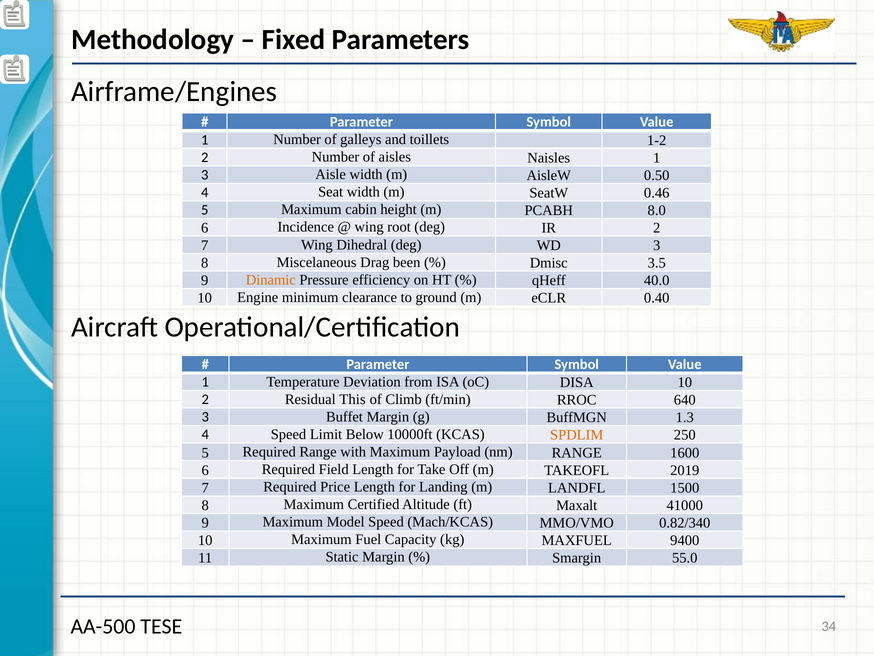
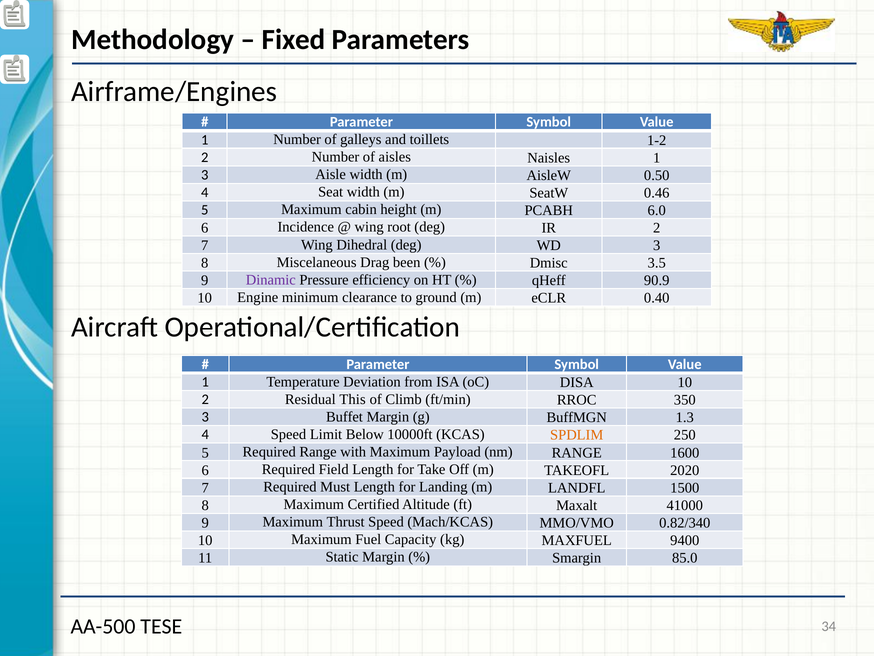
8.0: 8.0 -> 6.0 (657, 210)
Dinamic colour: orange -> purple (271, 280)
40.0: 40.0 -> 90.9 (657, 280)
640: 640 -> 350 (685, 400)
2019: 2019 -> 2020 (685, 470)
Price: Price -> Must (335, 487)
Model: Model -> Thrust (346, 522)
55.0: 55.0 -> 85.0 (685, 557)
